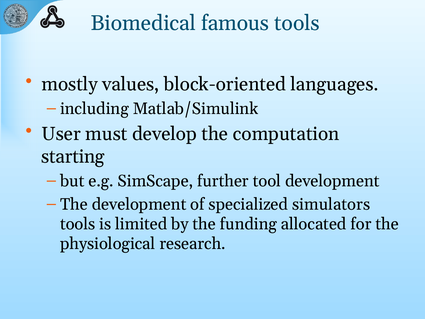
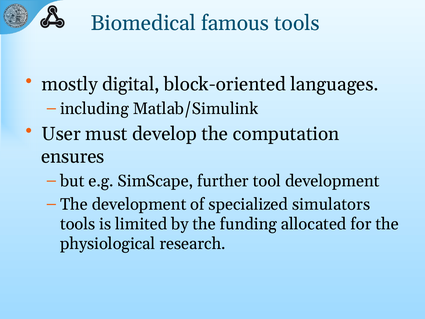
values: values -> digital (131, 84)
starting: starting -> ensures (73, 157)
